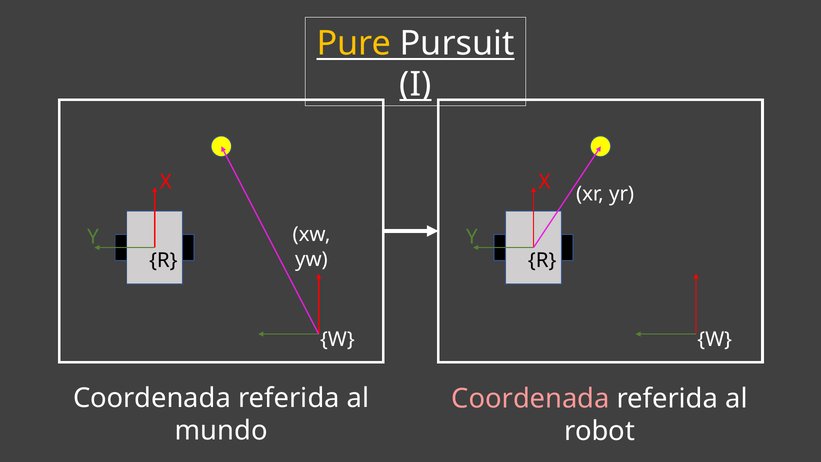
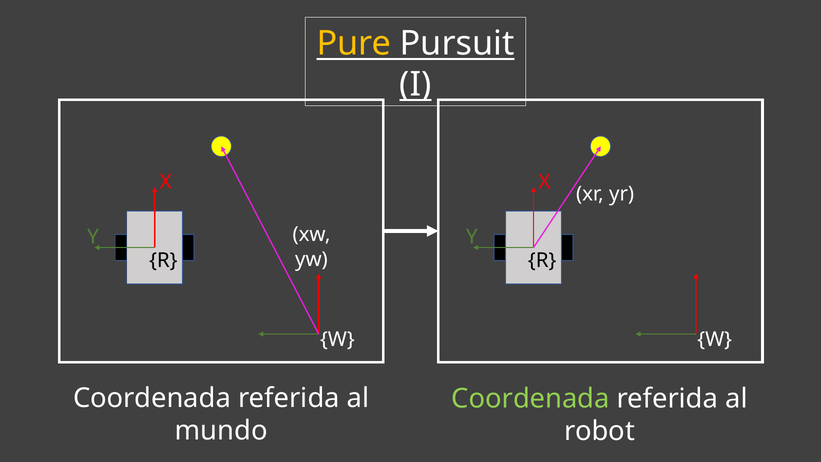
Coordenada colour: pink -> light green (530, 398)
